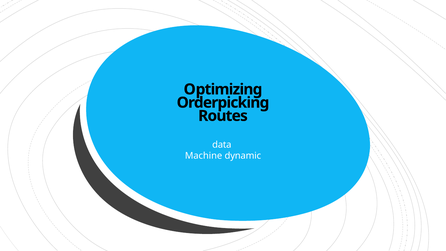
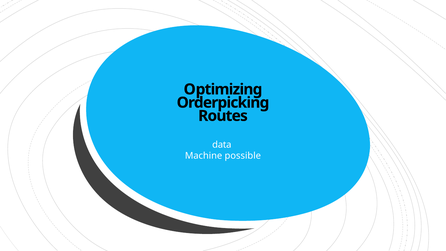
dynamic: dynamic -> possible (243, 156)
